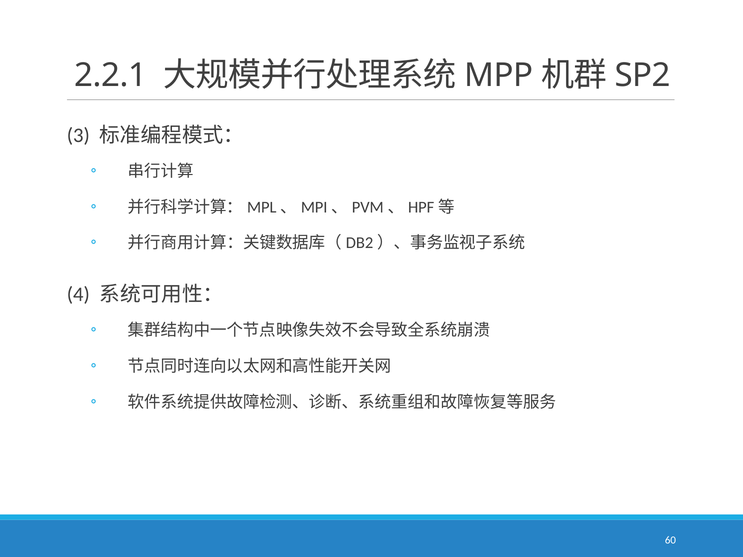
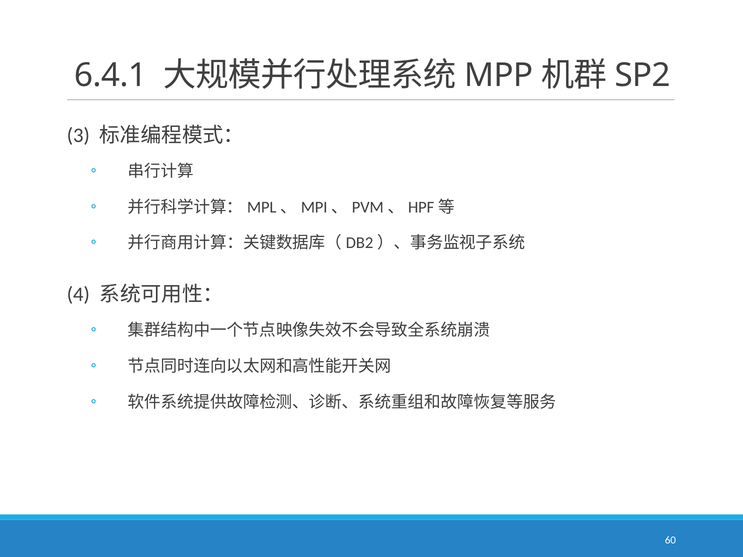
2.2.1: 2.2.1 -> 6.4.1 (111, 76)
